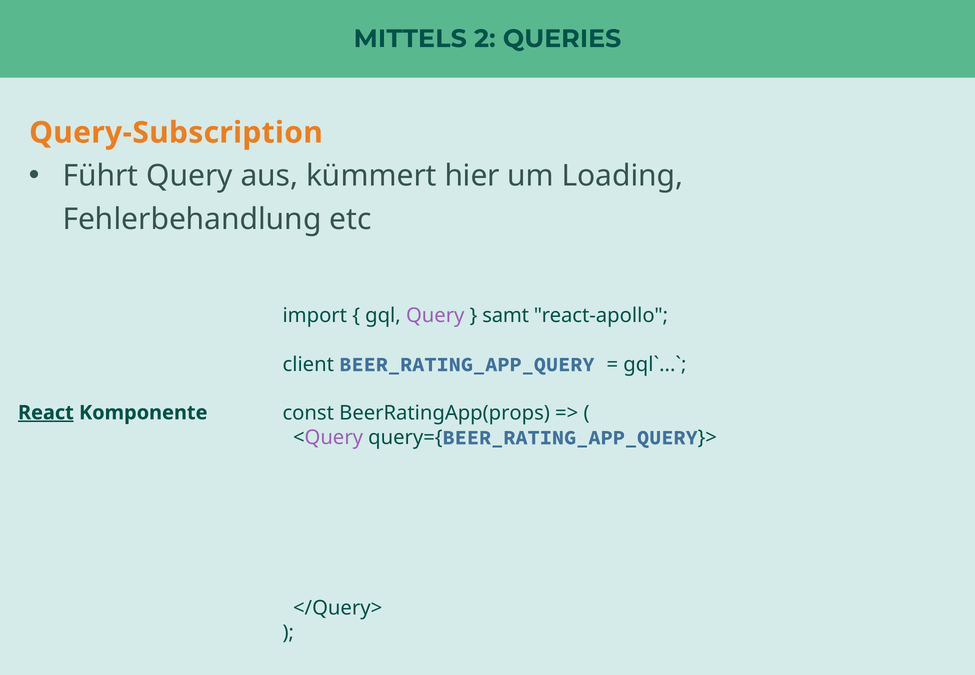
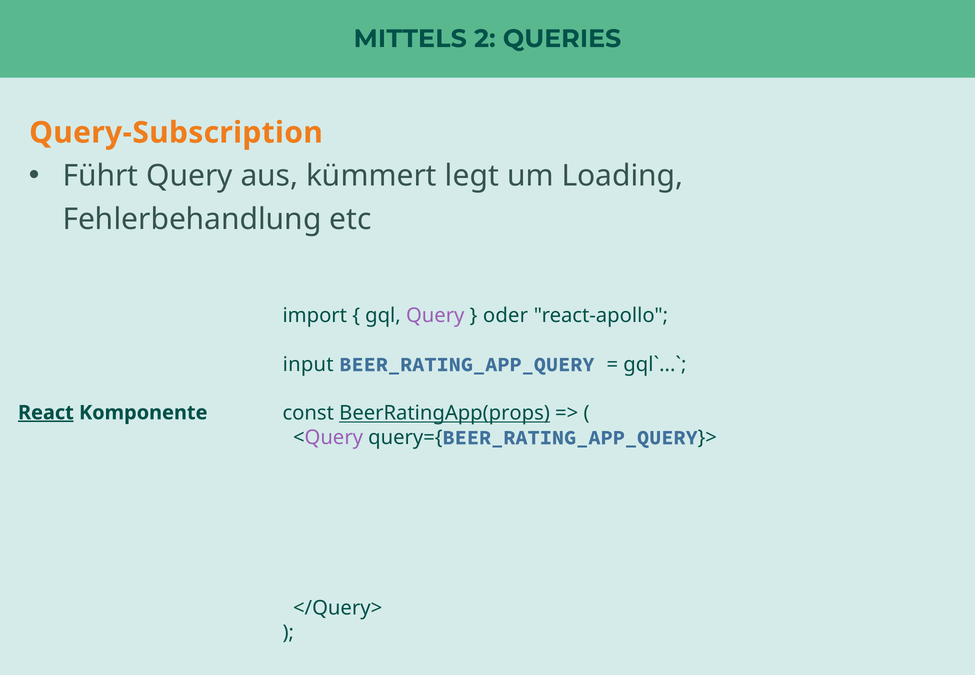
hier: hier -> legt (472, 176)
samt: samt -> oder (505, 316)
client: client -> input (308, 364)
BeerRatingApp(props underline: none -> present (445, 413)
